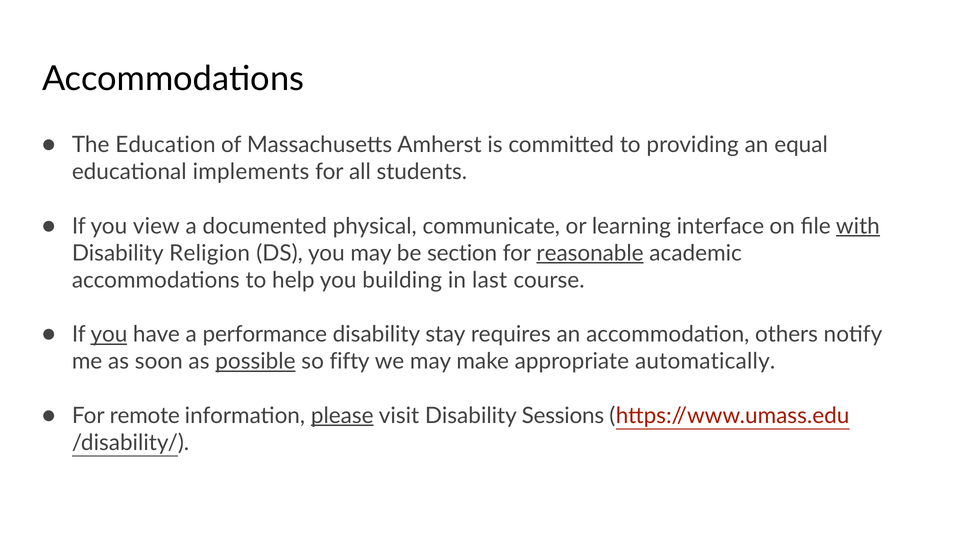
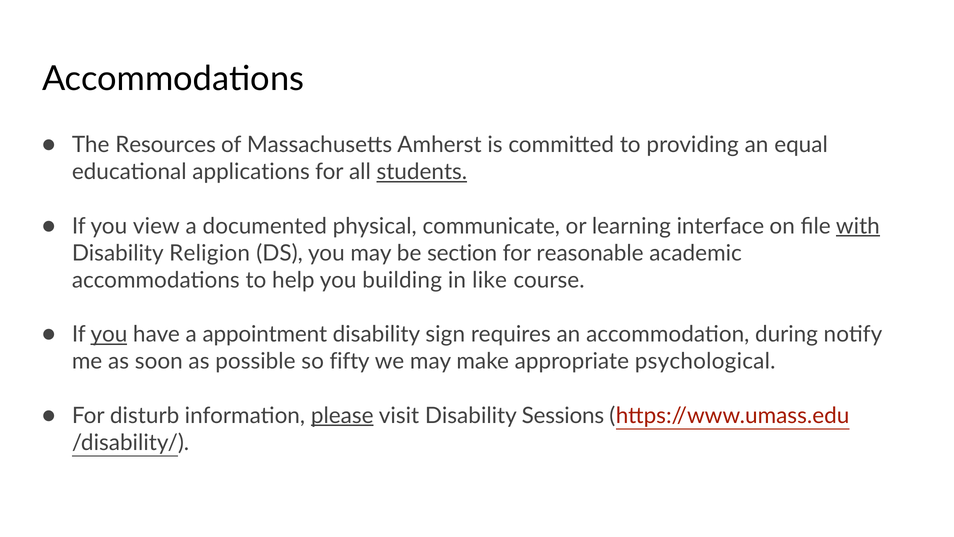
Education: Education -> Resources (166, 145)
implements: implements -> applications (251, 172)
students underline: none -> present (422, 172)
reasonable underline: present -> none (590, 253)
last: last -> like (490, 280)
performance: performance -> appointment (265, 334)
stay: stay -> sign (445, 334)
others: others -> during (787, 334)
possible underline: present -> none (255, 361)
automatically: automatically -> psychological (705, 361)
remote: remote -> disturb (145, 415)
